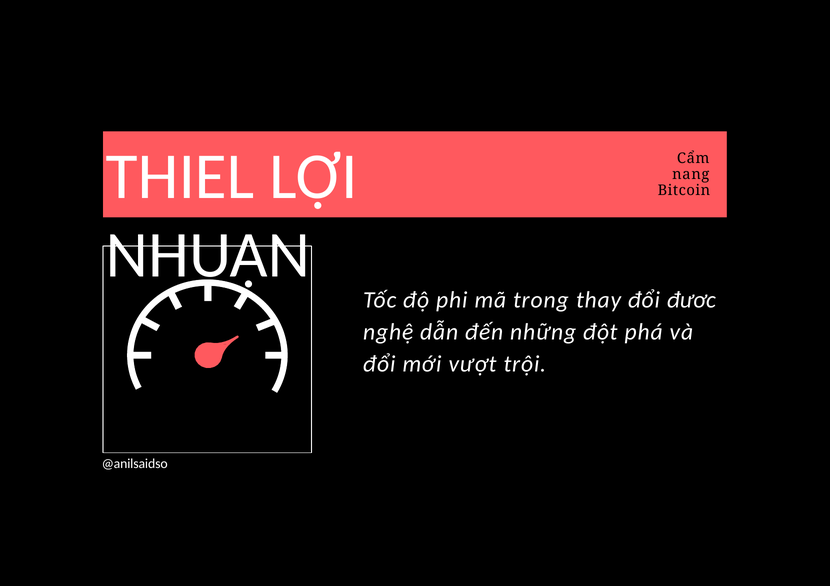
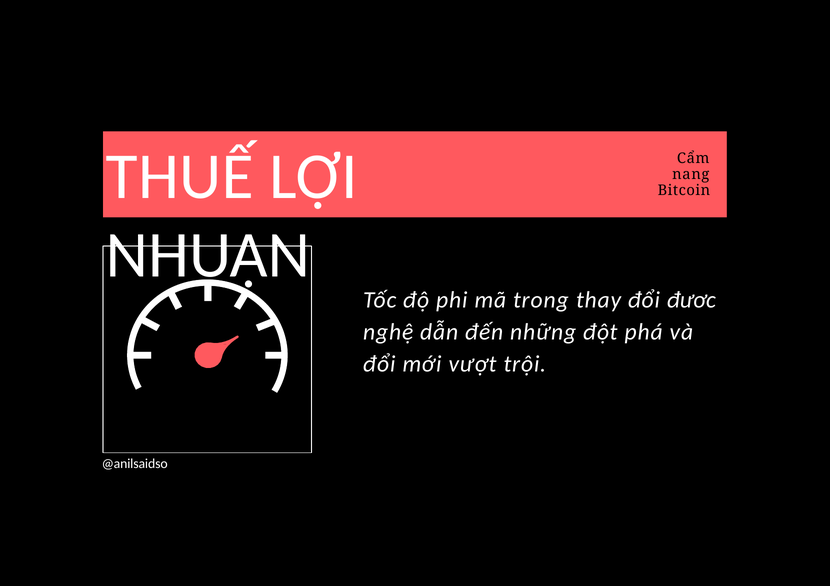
THIEL: THIEL -> THUẾ (180, 176)
